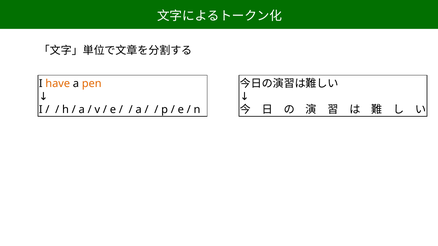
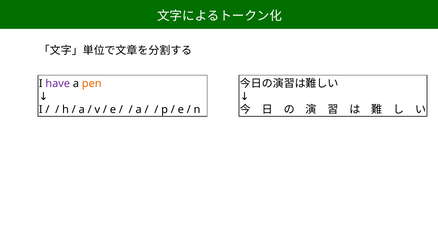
have colour: orange -> purple (58, 84)
